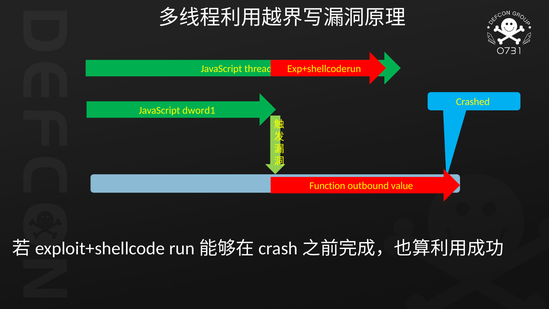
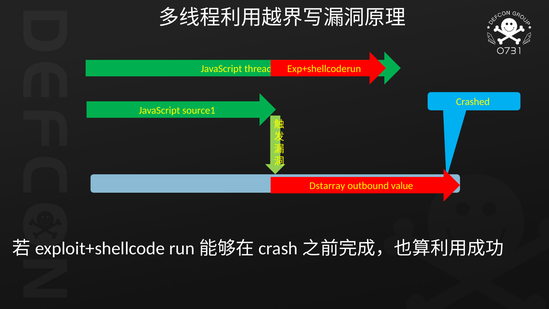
dword1: dword1 -> source1 (199, 110)
Function: Function -> Dstarray (327, 186)
